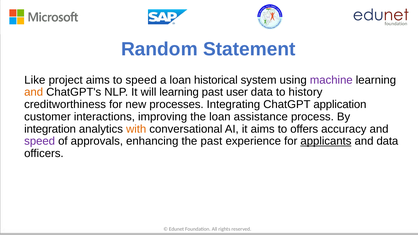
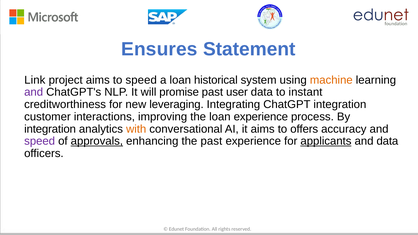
Random: Random -> Ensures (159, 49)
Like: Like -> Link (35, 80)
machine colour: purple -> orange (331, 80)
and colour: orange -> purple (34, 92)
will learning: learning -> promise (179, 92)
history: history -> instant (306, 92)
processes: processes -> leveraging (177, 104)
ChatGPT application: application -> integration (340, 104)
loan assistance: assistance -> experience (261, 117)
approvals underline: none -> present (97, 141)
